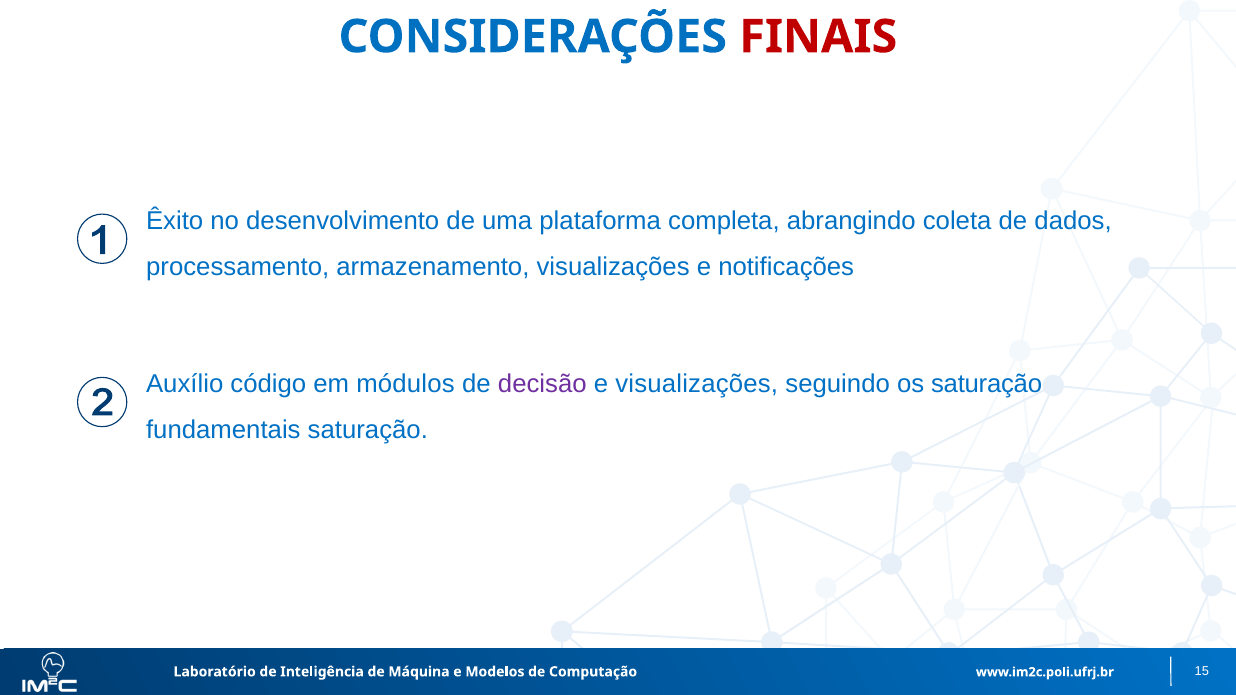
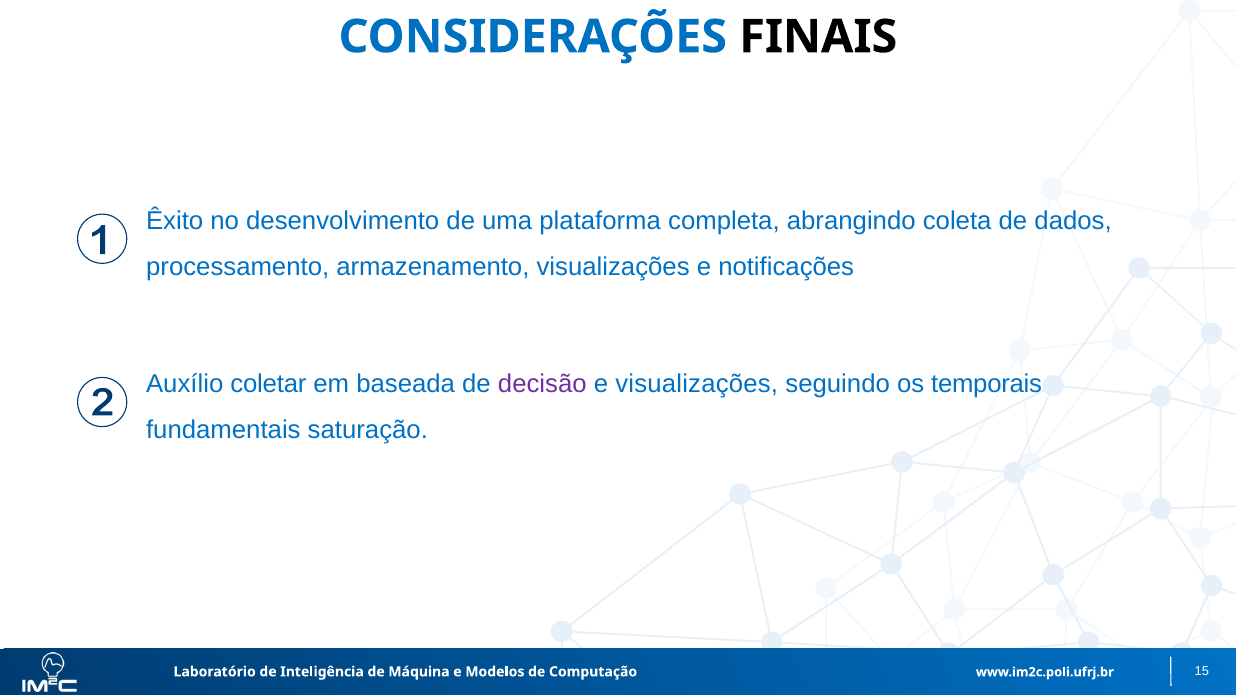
FINAIS colour: red -> black (818, 37)
código: código -> coletar (268, 384)
módulos: módulos -> baseada (406, 384)
os saturação: saturação -> temporais (987, 384)
